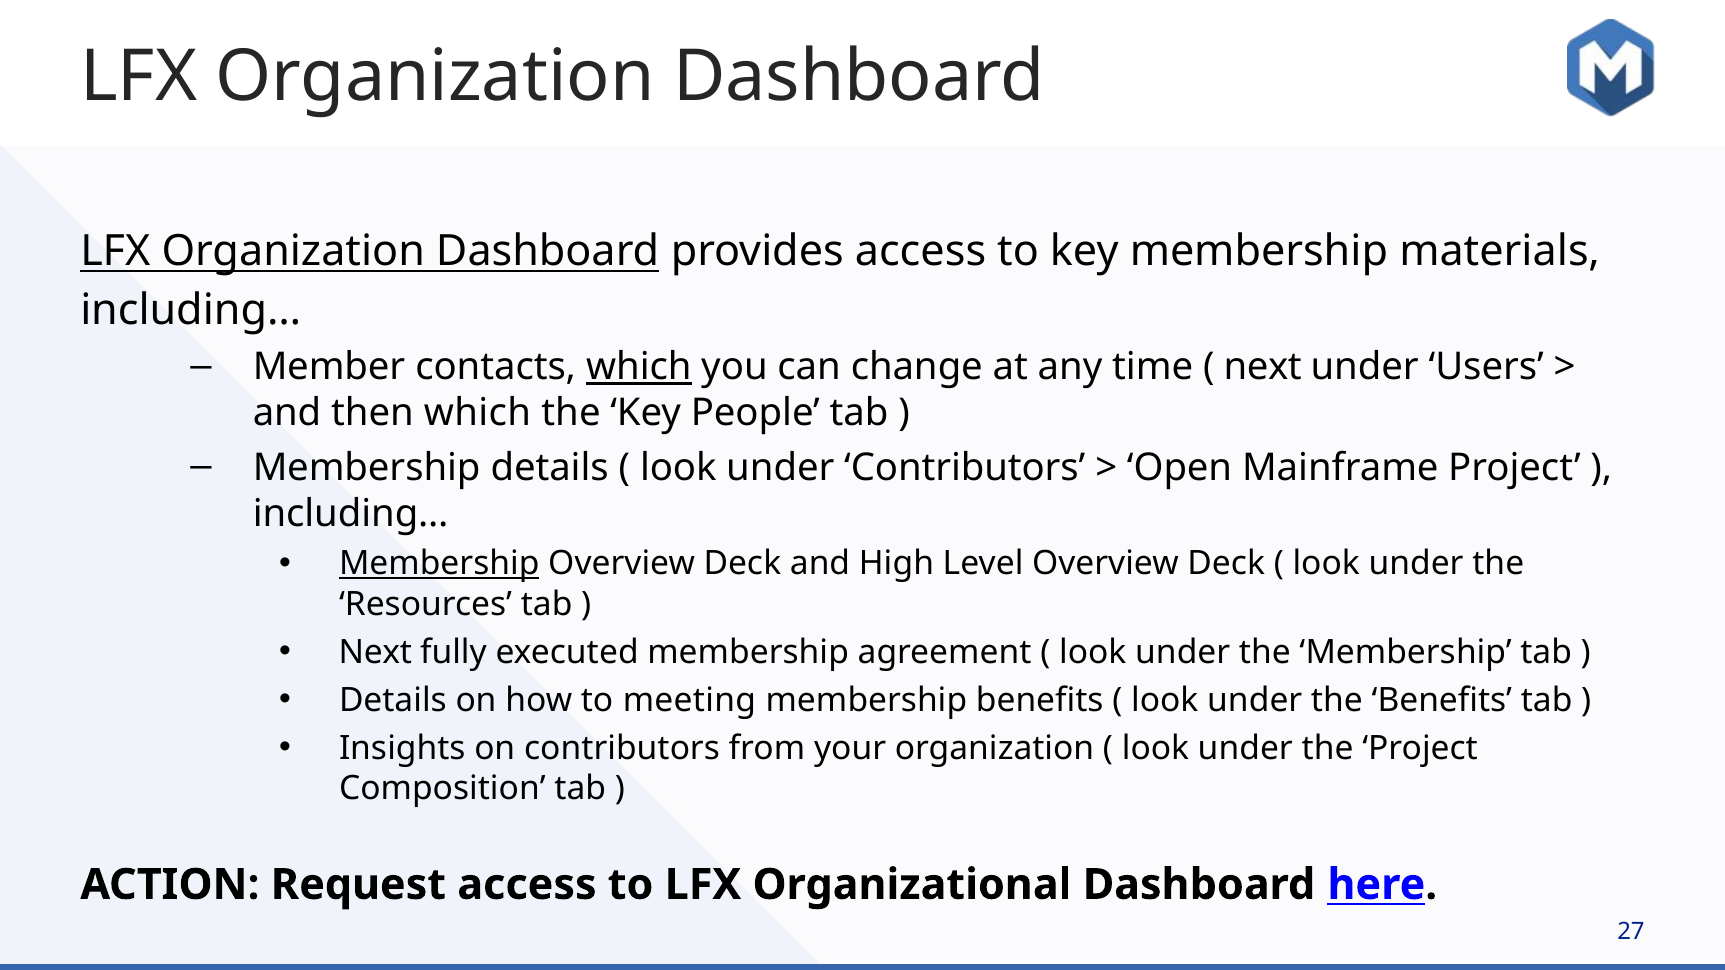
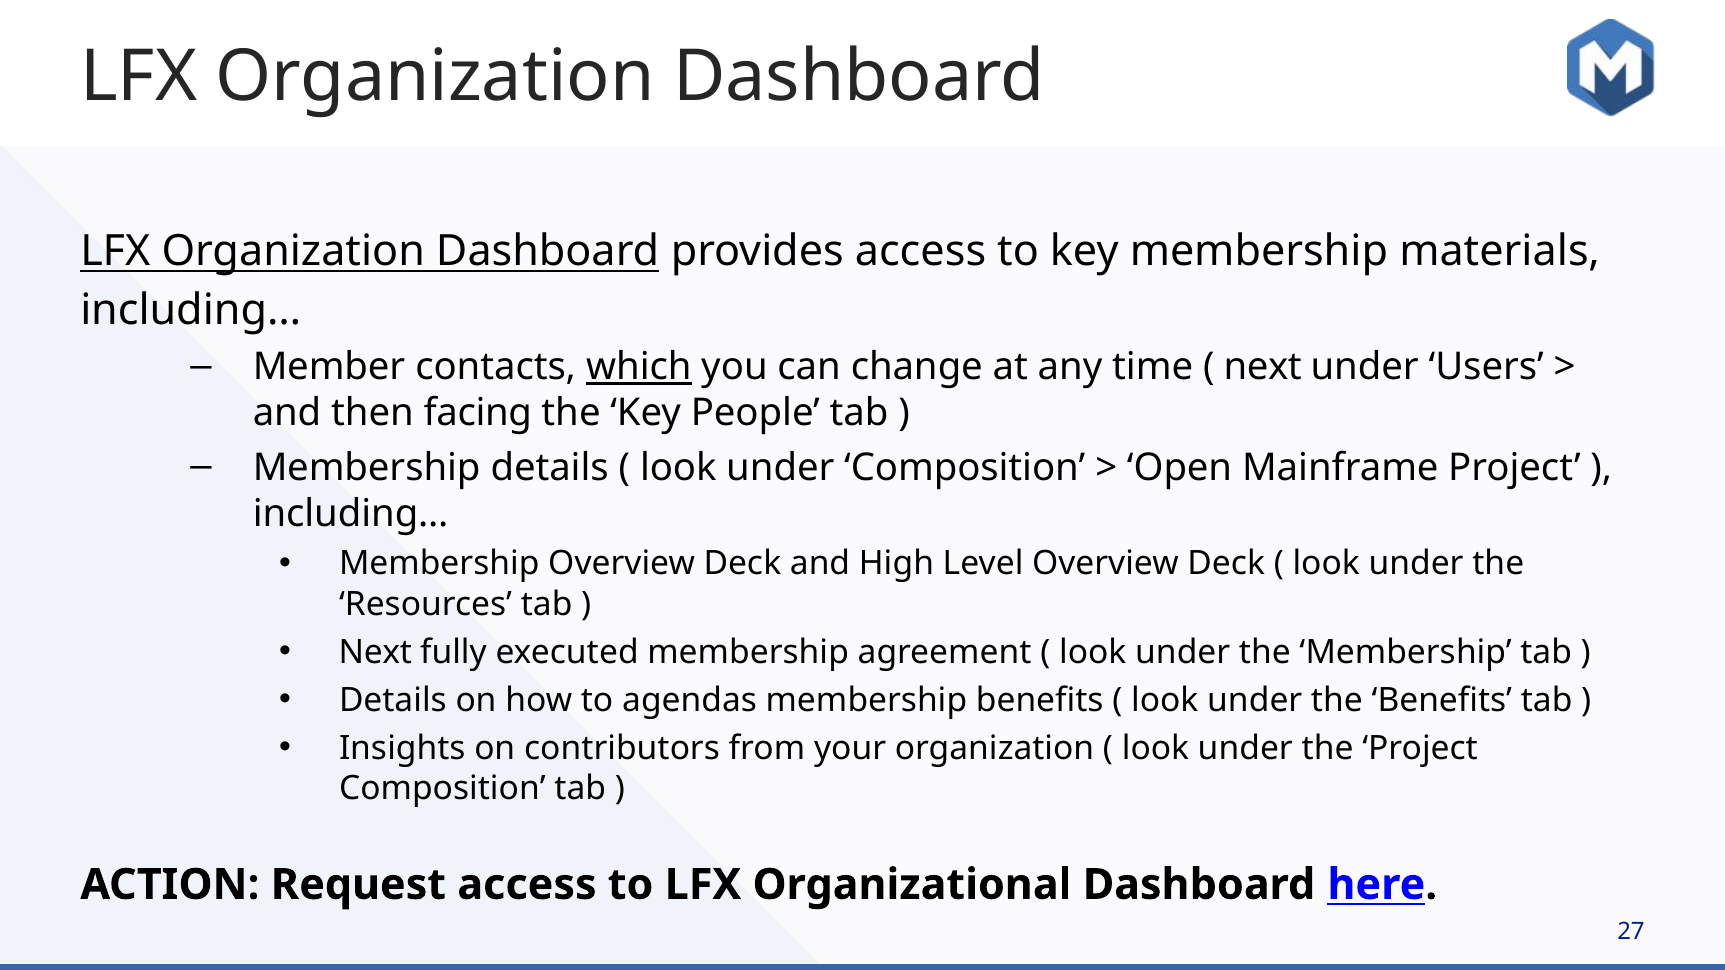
then which: which -> facing (478, 413)
under Contributors: Contributors -> Composition (965, 468)
Membership underline: present -> none (439, 564)
meeting: meeting -> agendas (690, 700)
